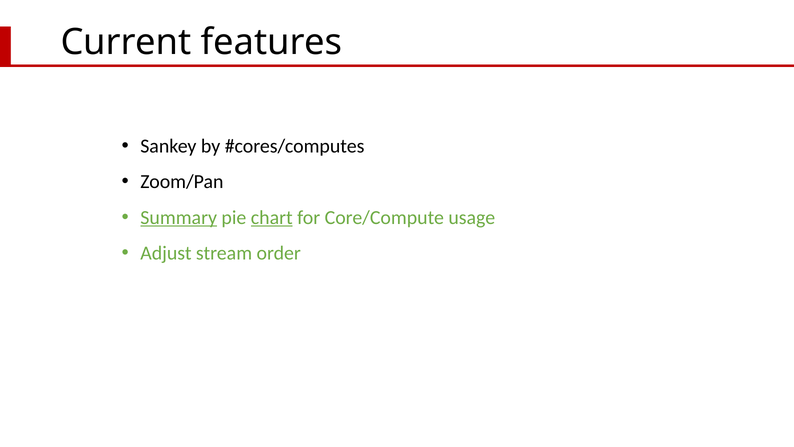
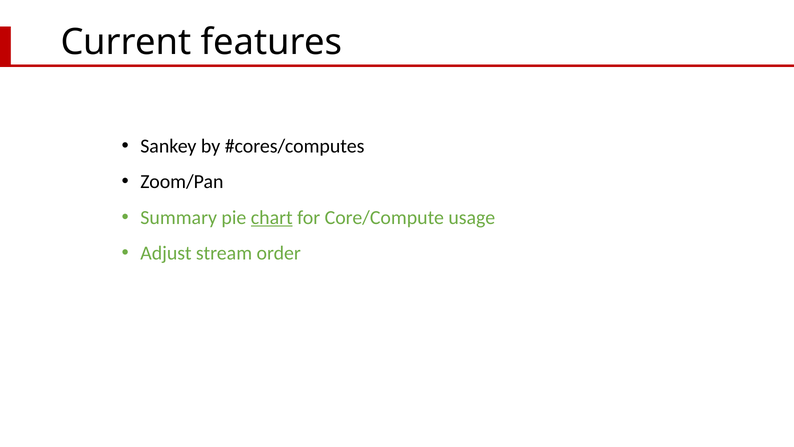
Summary underline: present -> none (179, 217)
